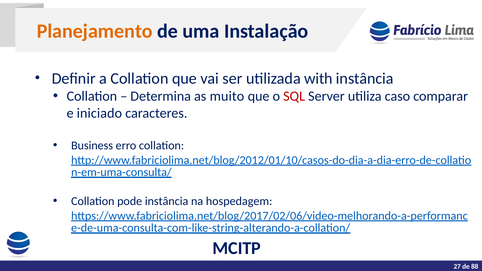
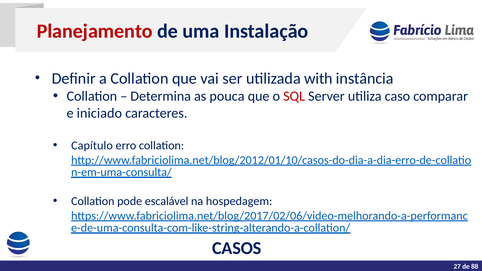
Planejamento colour: orange -> red (95, 31)
muito: muito -> pouca (227, 96)
Business: Business -> Capítulo (92, 146)
pode instância: instância -> escalável (167, 201)
MCITP: MCITP -> CASOS (237, 248)
